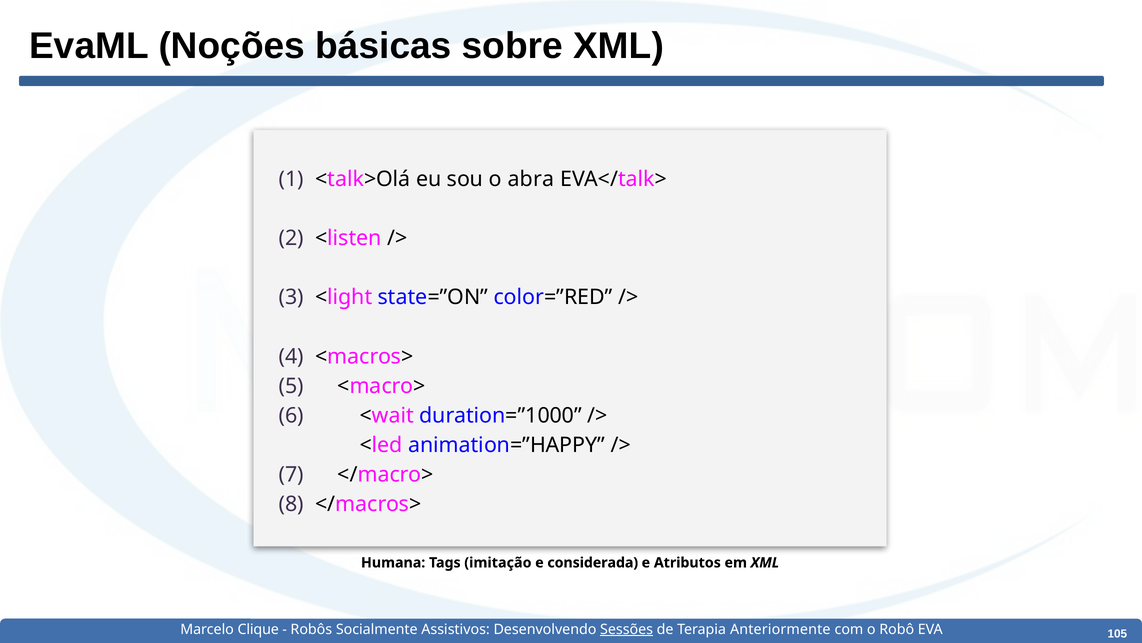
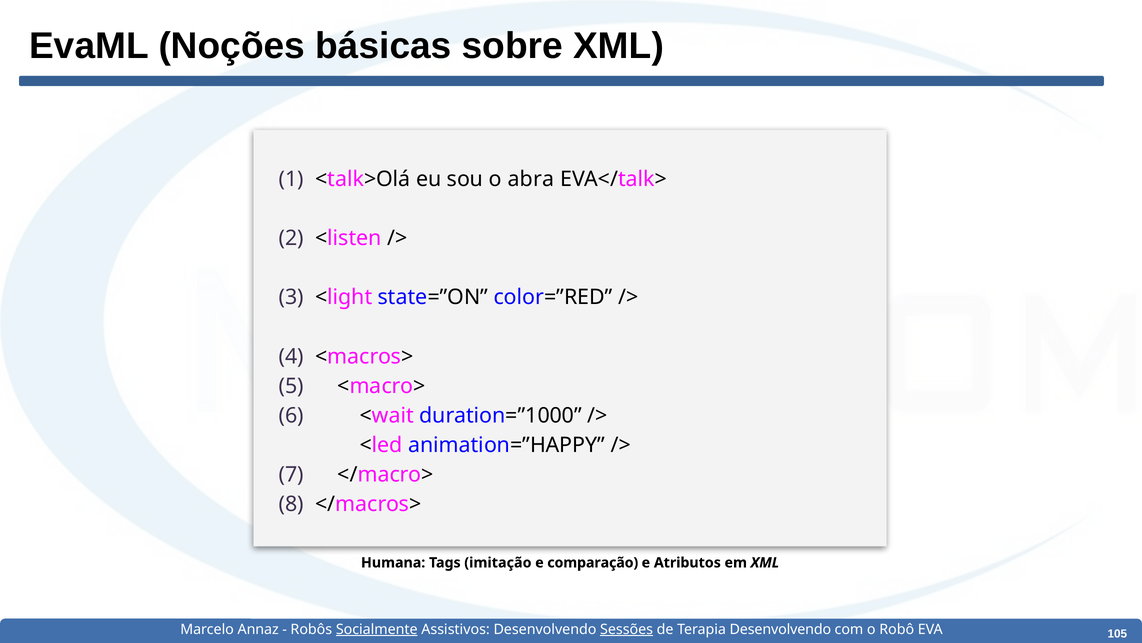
considerada: considerada -> comparação (593, 562)
Clique: Clique -> Annaz (258, 629)
Socialmente underline: none -> present (377, 629)
Terapia Anteriormente: Anteriormente -> Desenvolvendo (780, 629)
